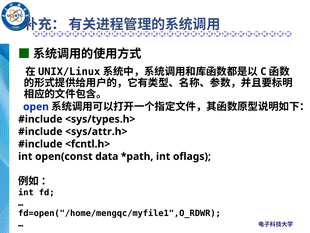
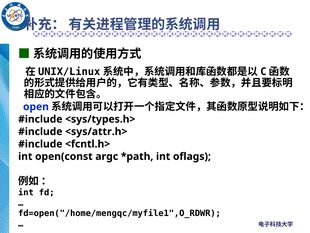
data: data -> argc (107, 156)
